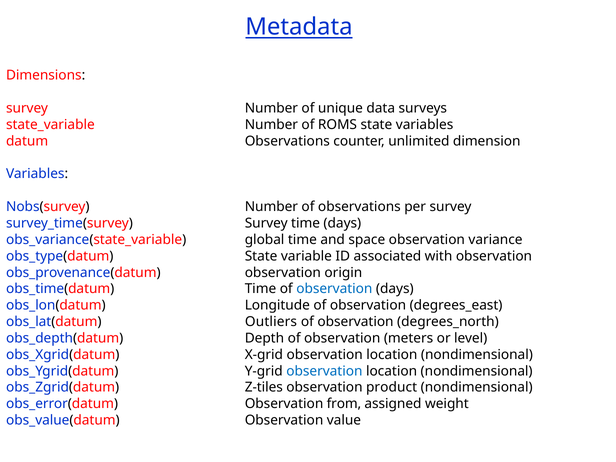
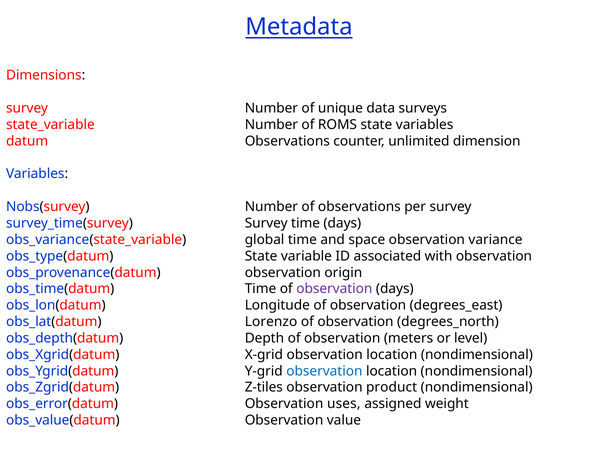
observation colour: blue -> purple (334, 289)
Outliers: Outliers -> Lorenzo (271, 322)
from: from -> uses (344, 404)
